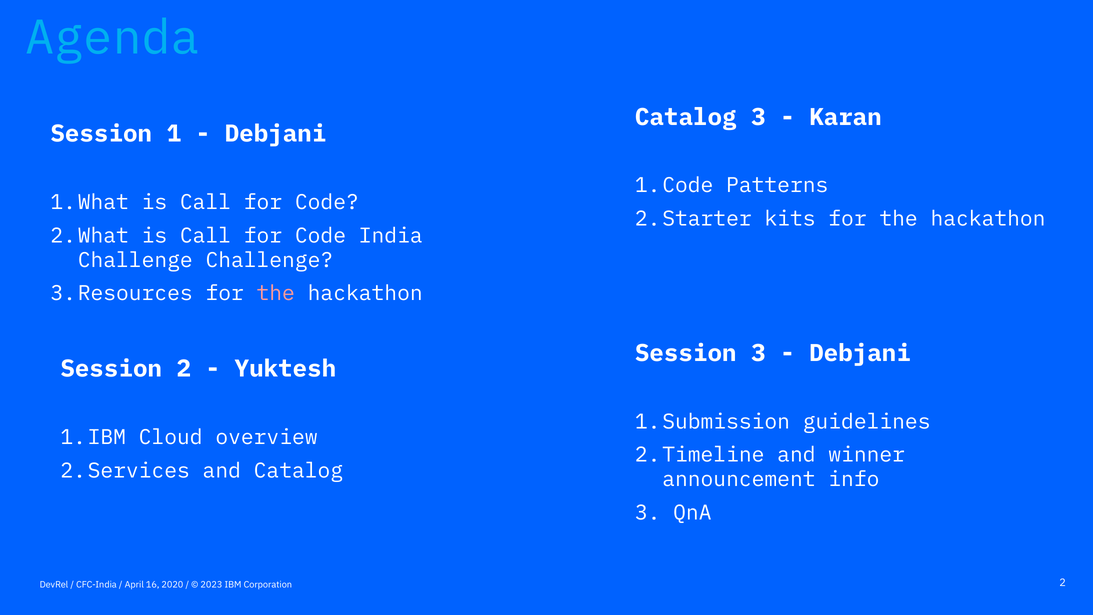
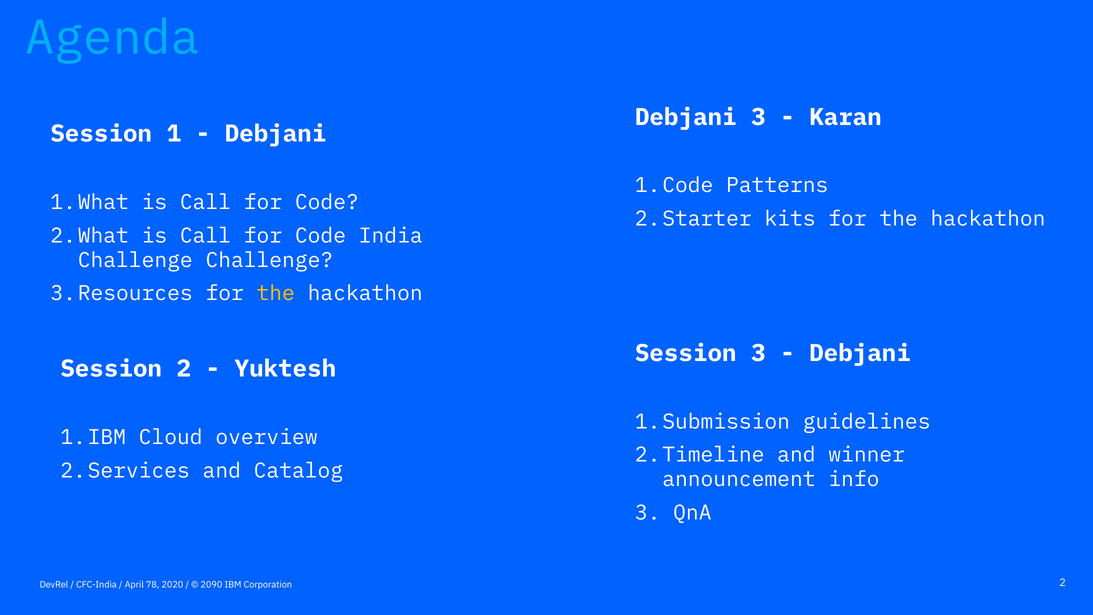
Catalog: Catalog -> Debjani (686, 117)
the colour: pink -> yellow (276, 293)
16: 16 -> 78 (153, 584)
2023: 2023 -> 2090 (211, 584)
